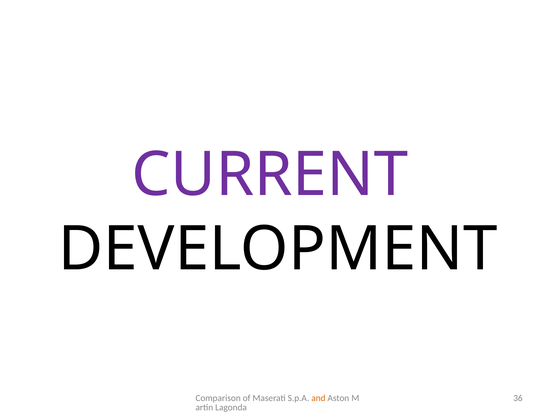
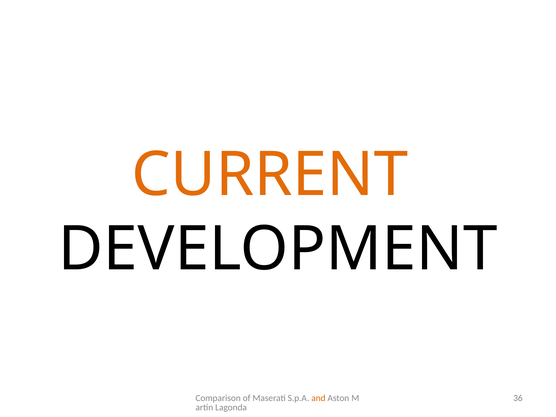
CURRENT colour: purple -> orange (270, 175)
